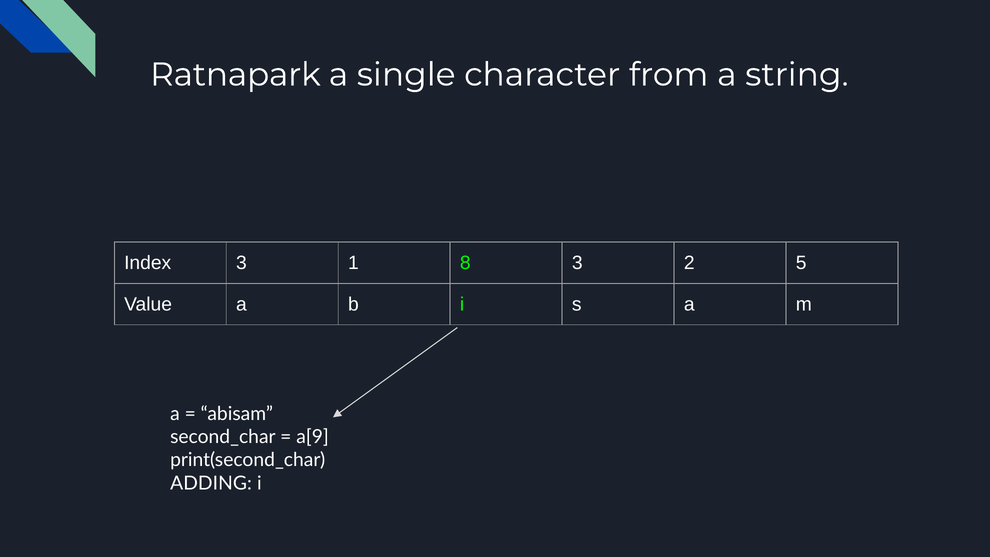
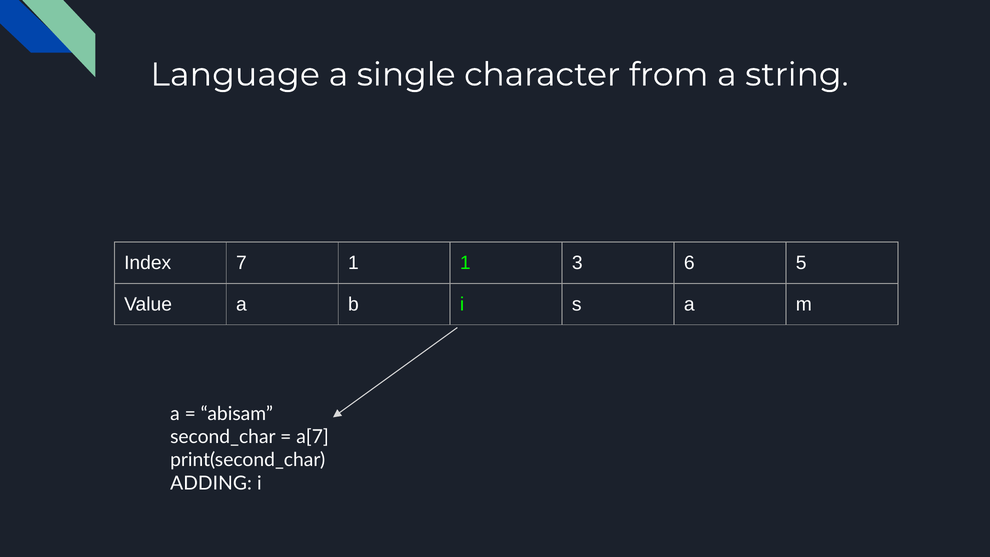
Ratnapark: Ratnapark -> Language (235, 75)
Index 3: 3 -> 7 (241, 263)
1 8: 8 -> 1 (465, 263)
2: 2 -> 6 (689, 263)
a[9: a[9 -> a[7 (313, 437)
